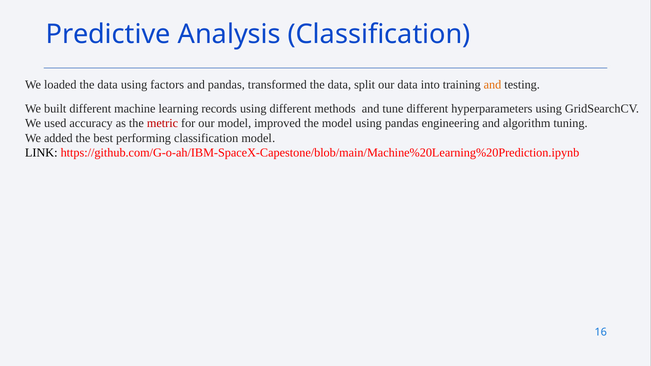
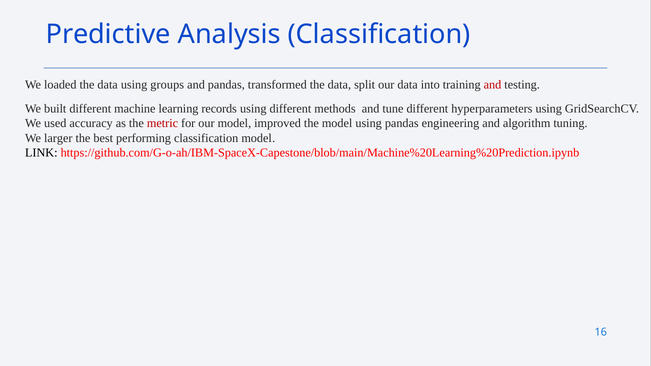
factors: factors -> groups (167, 85)
and colour: orange -> red (493, 85)
added: added -> larger (58, 138)
